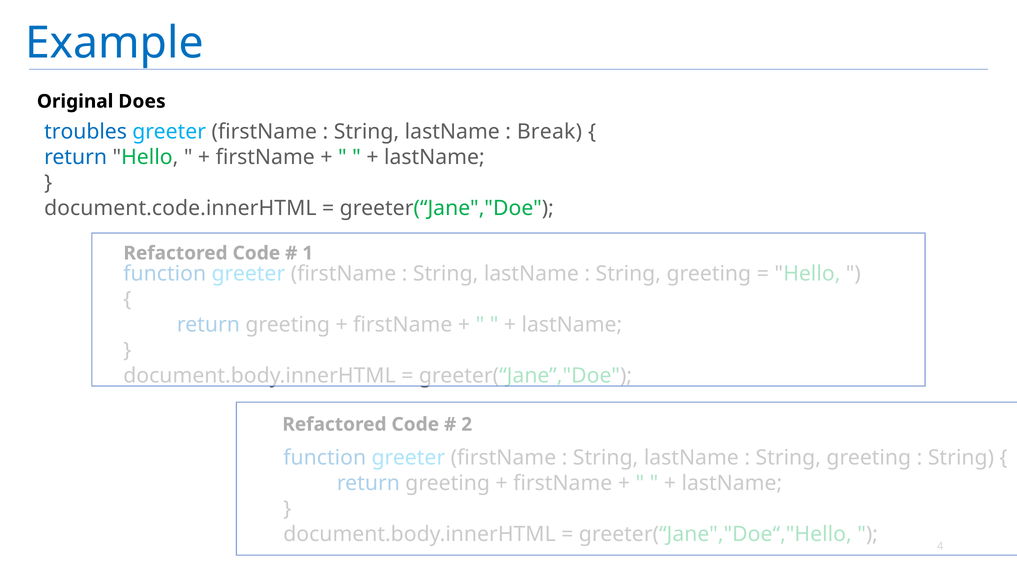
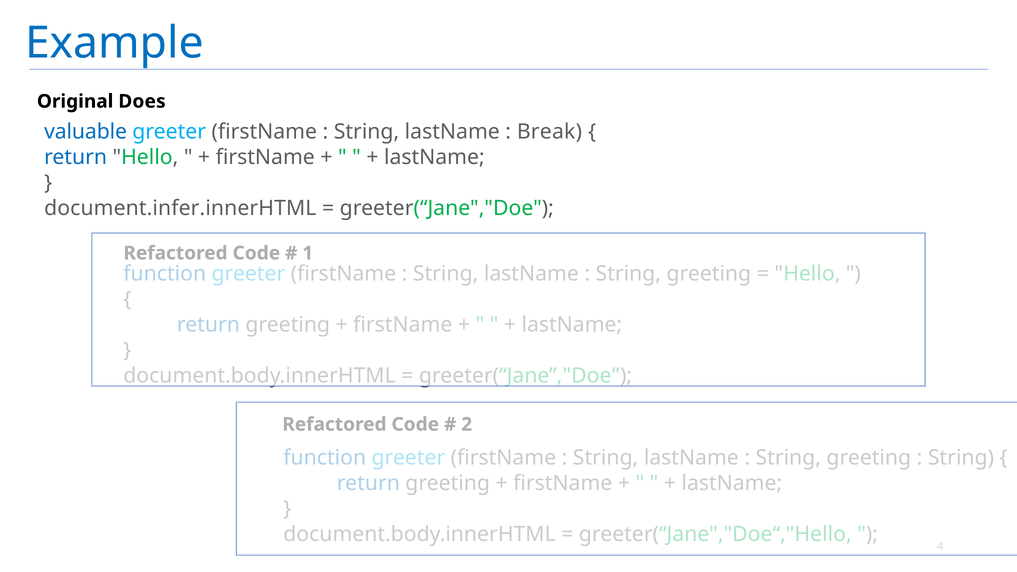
troubles: troubles -> valuable (86, 132)
document.code.innerHTML: document.code.innerHTML -> document.infer.innerHTML (180, 208)
